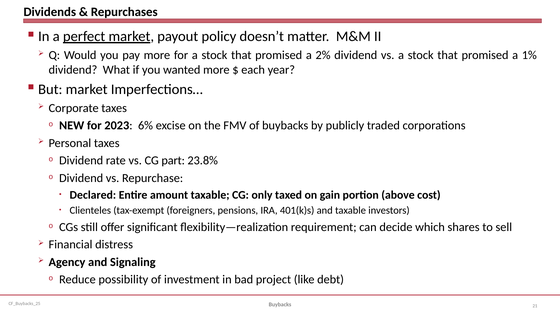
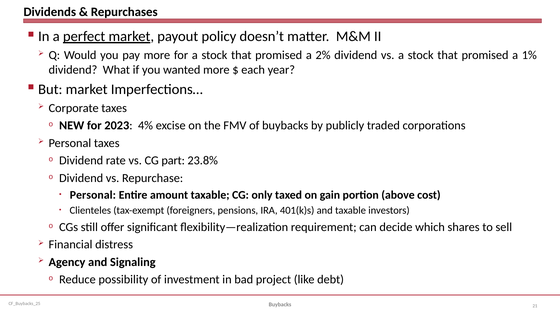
6%: 6% -> 4% (146, 126)
Declared: Declared -> Personal (93, 195)
